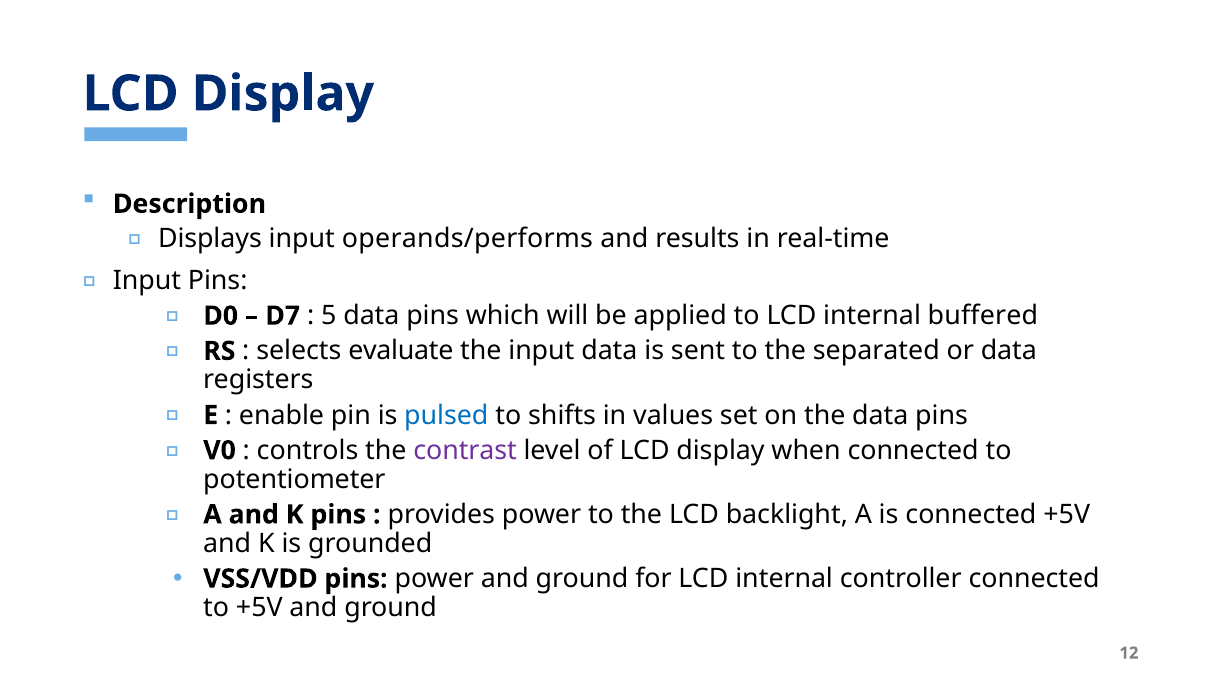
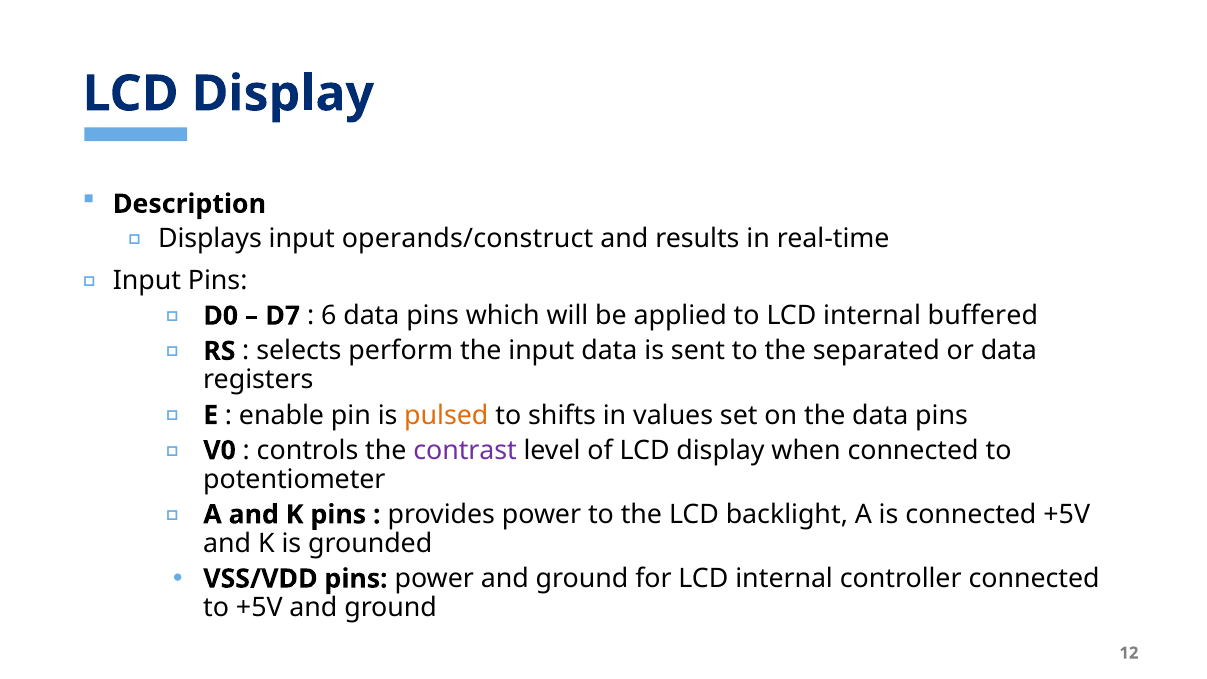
operands/performs: operands/performs -> operands/construct (468, 239)
5: 5 -> 6 (329, 316)
evaluate: evaluate -> perform (401, 351)
pulsed colour: blue -> orange (446, 415)
